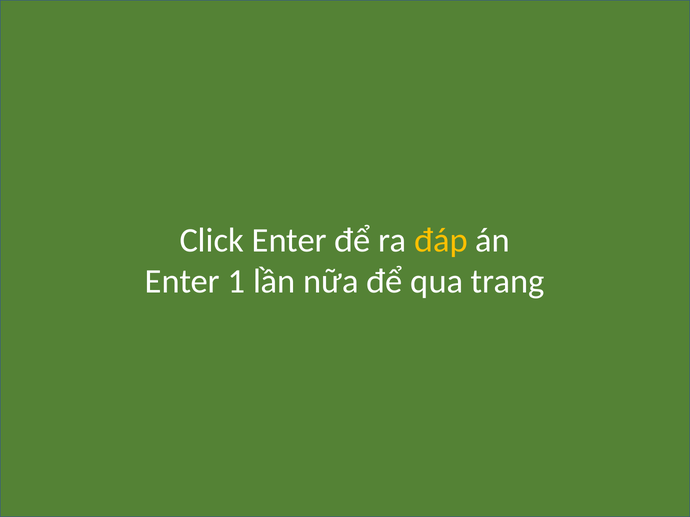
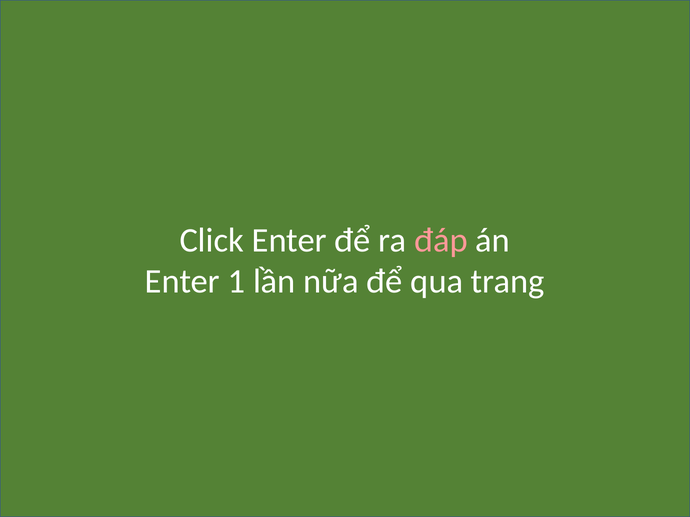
đáp colour: yellow -> pink (441, 240)
